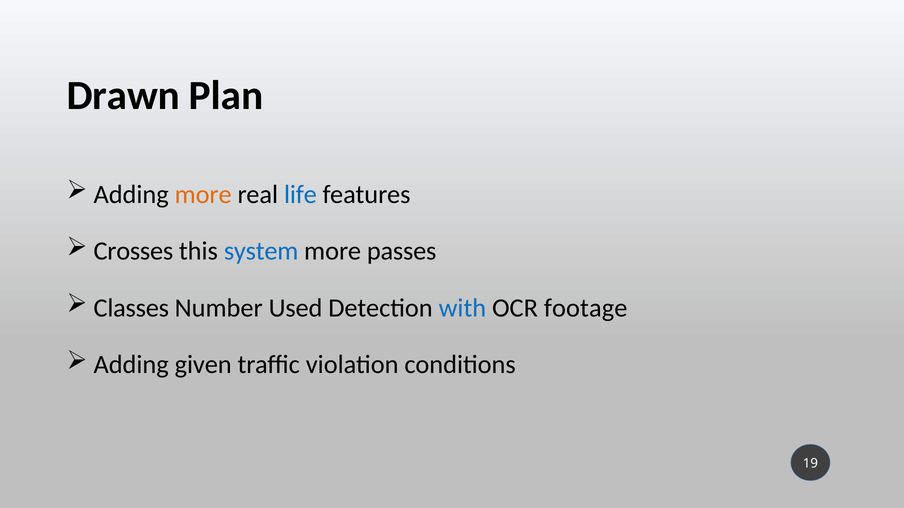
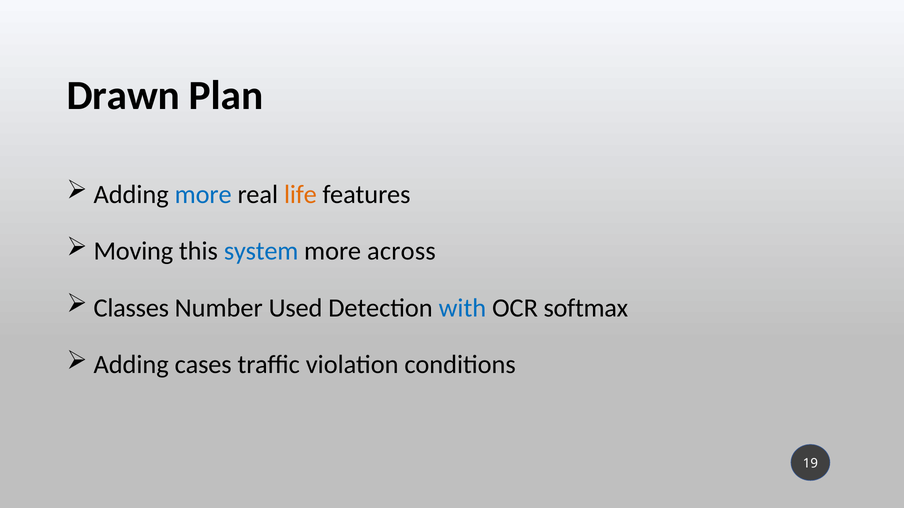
more colour: orange -> blue (203, 195)
life colour: blue -> orange (300, 195)
Crosses: Crosses -> Moving (133, 251)
passes: passes -> across (401, 251)
footage: footage -> softmax (586, 308)
given: given -> cases (203, 365)
